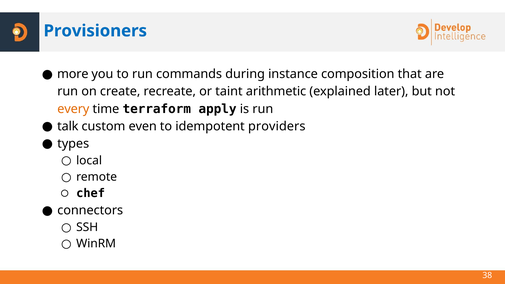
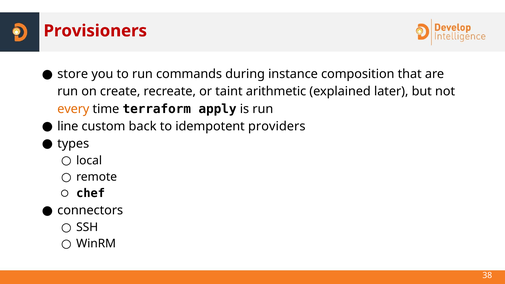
Provisioners colour: blue -> red (95, 31)
more: more -> store (73, 74)
talk: talk -> line (68, 126)
even: even -> back (143, 126)
